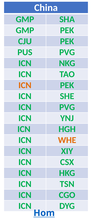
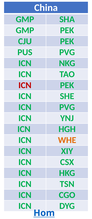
ICN colour: orange -> red (25, 86)
